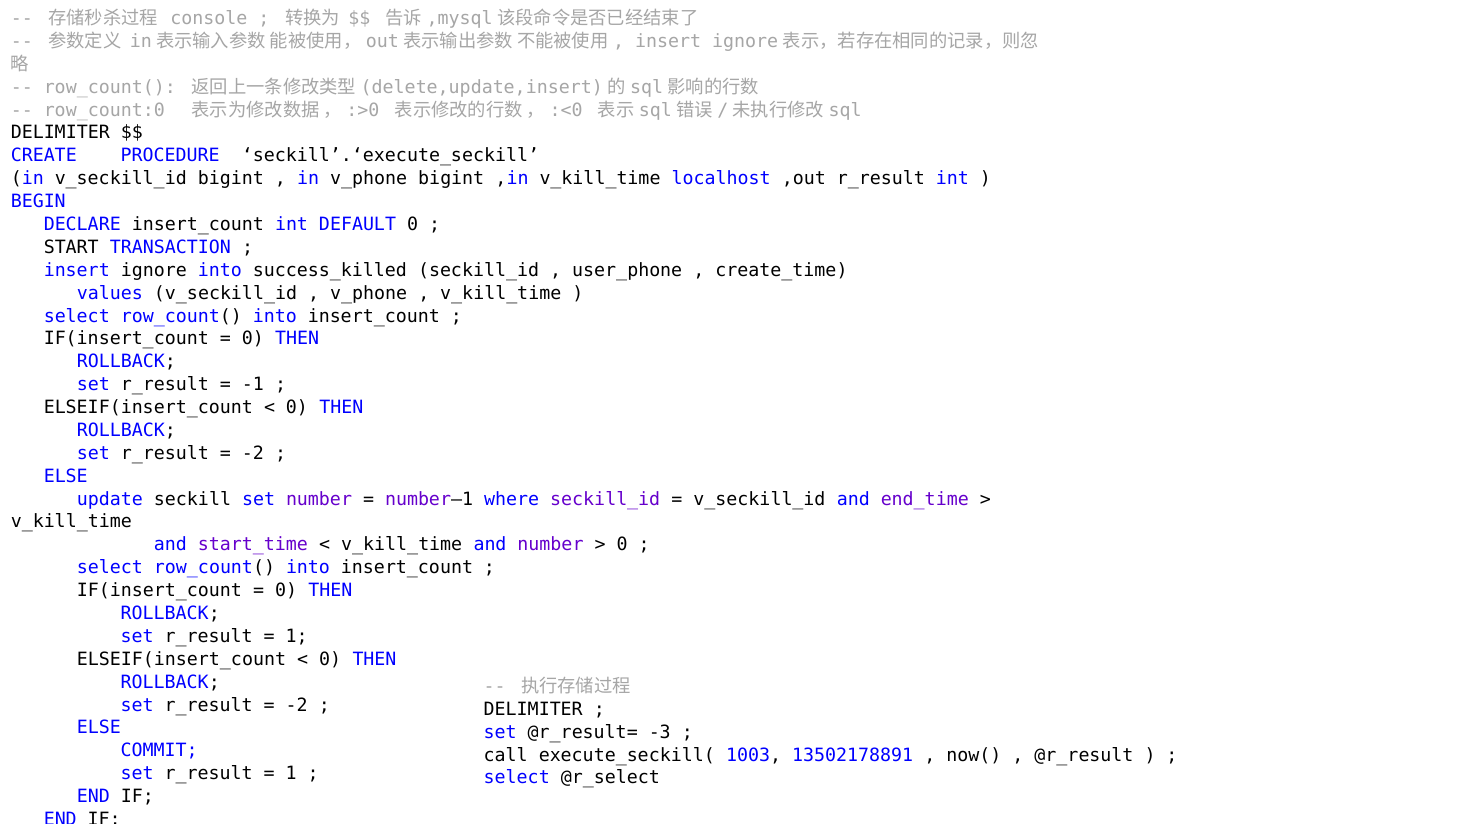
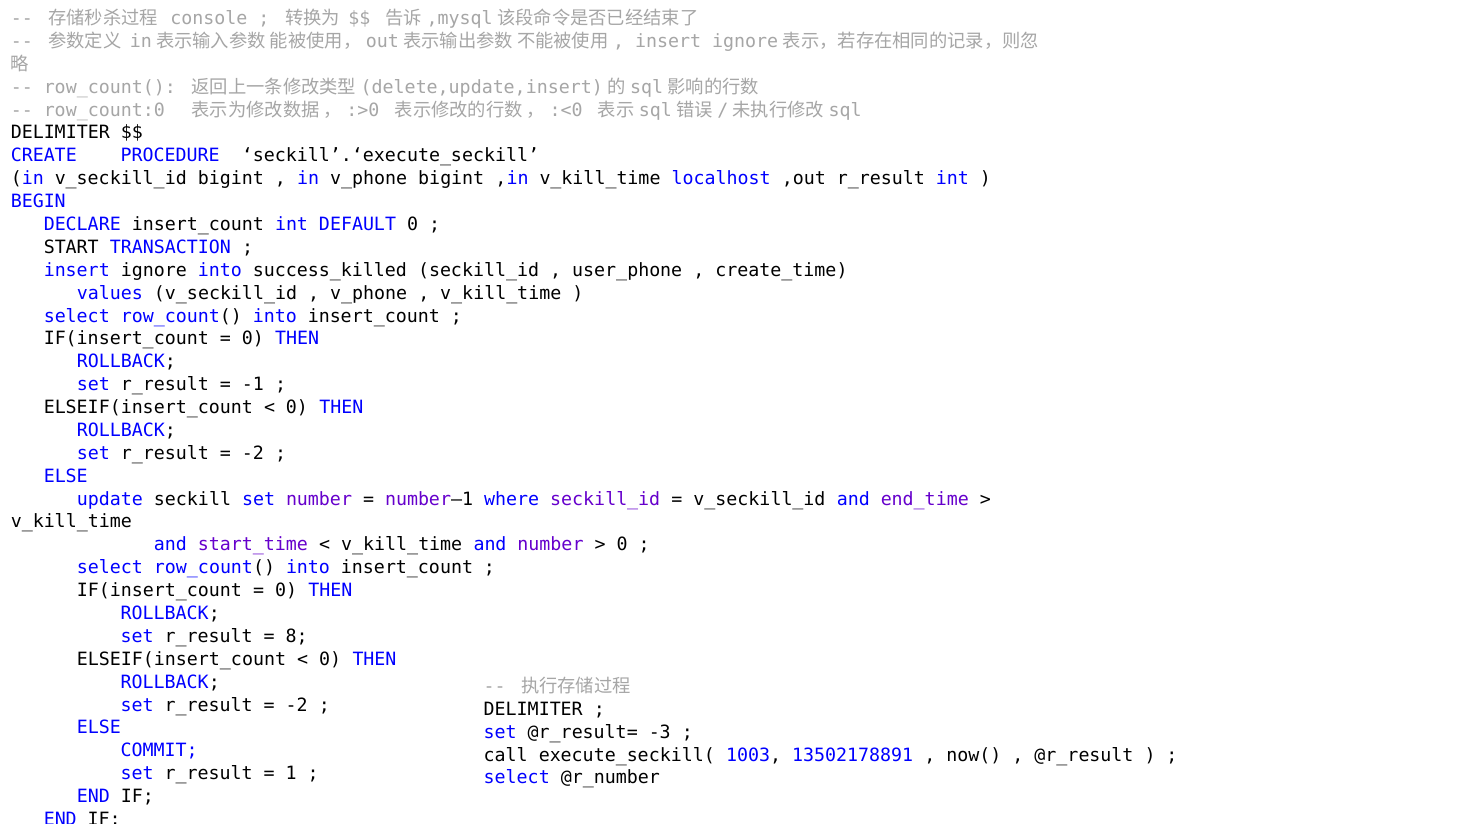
1: 1 -> 8 (297, 636)
@r_select: @r_select -> @r_number (610, 778)
